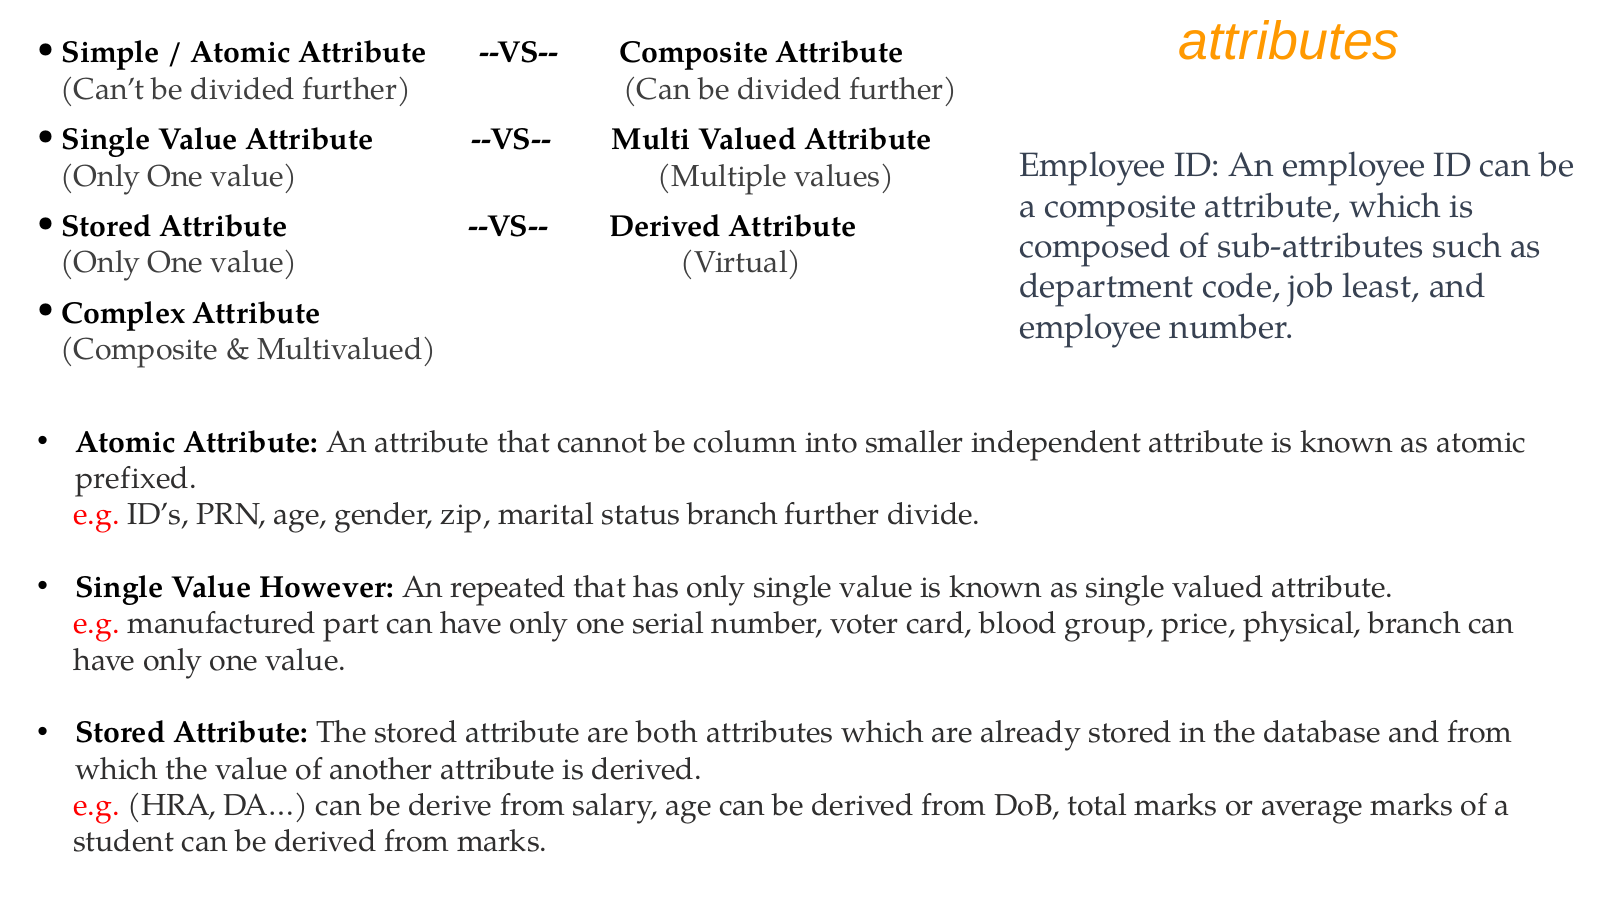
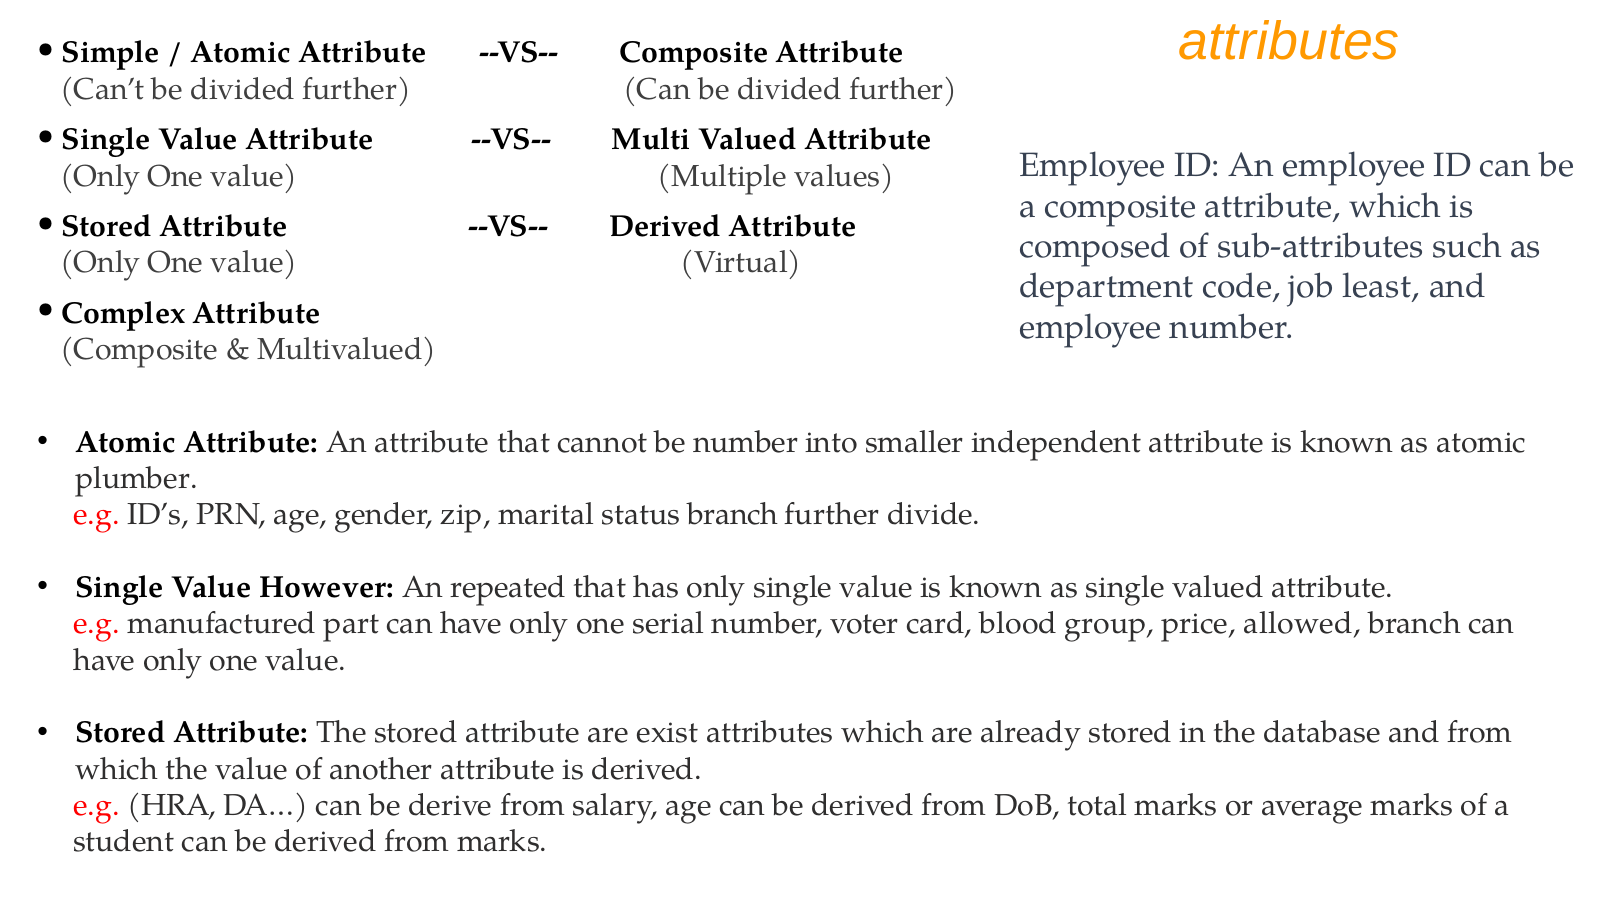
be column: column -> number (746, 442)
prefixed: prefixed -> plumber (136, 478)
physical: physical -> allowed (1302, 624)
both: both -> exist (667, 733)
